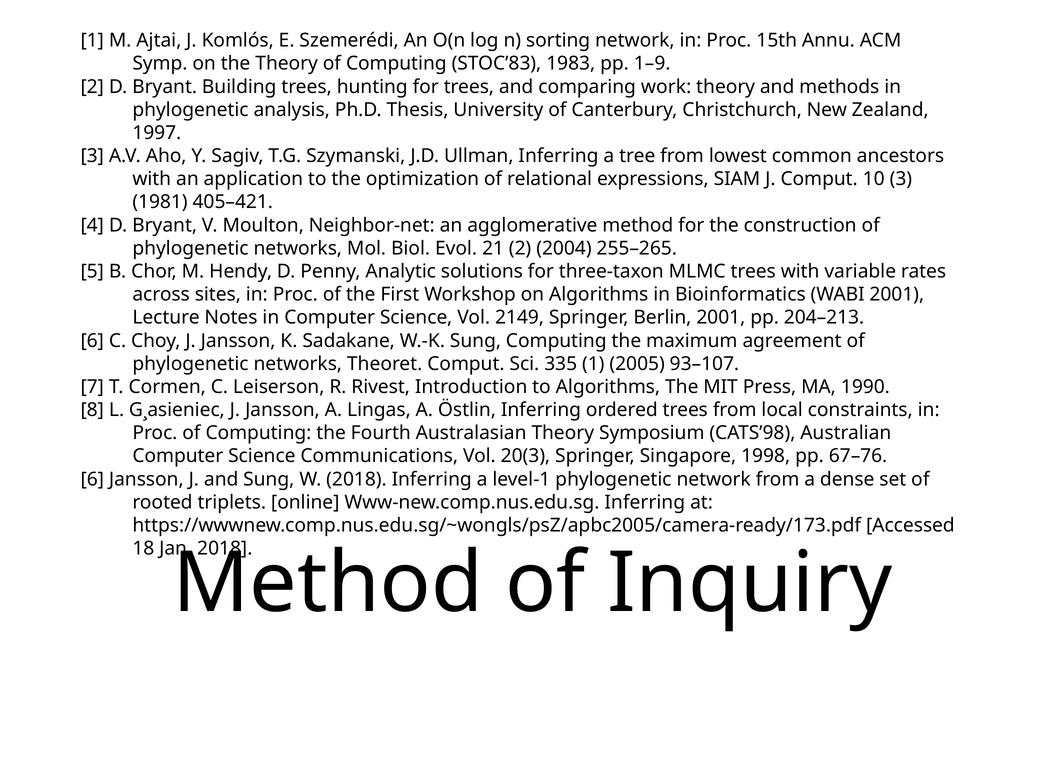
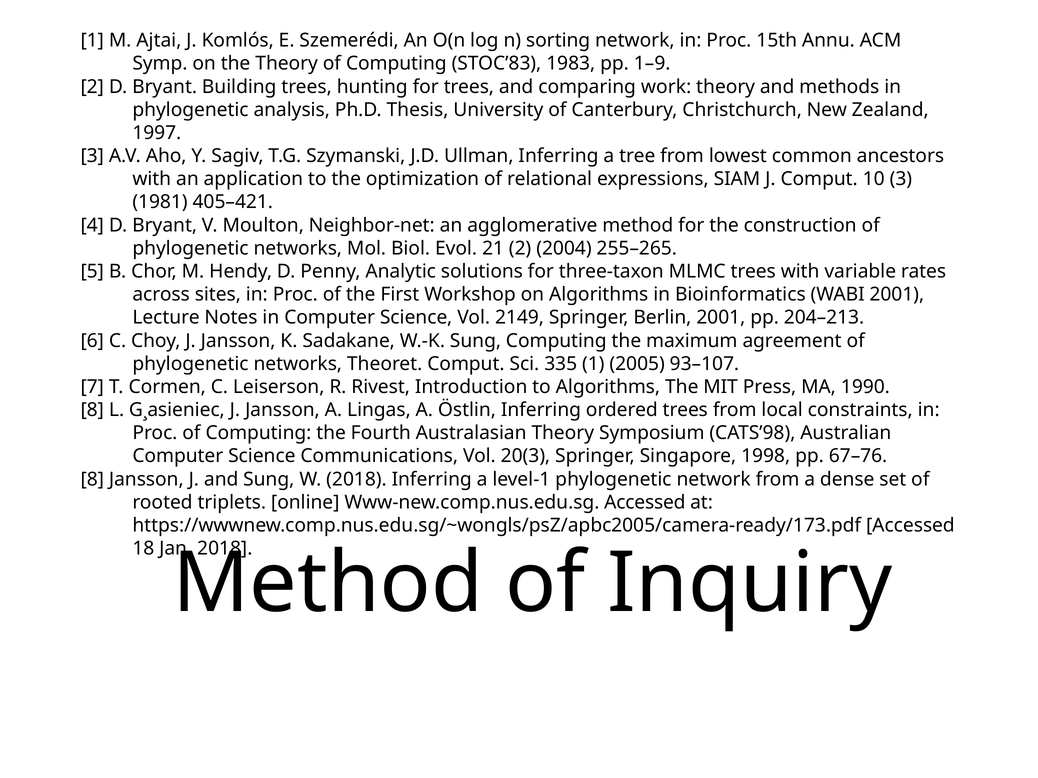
6: 6 -> 8 (92, 480)
Www-new.comp.nus.edu.sg Inferring: Inferring -> Accessed (645, 503)
